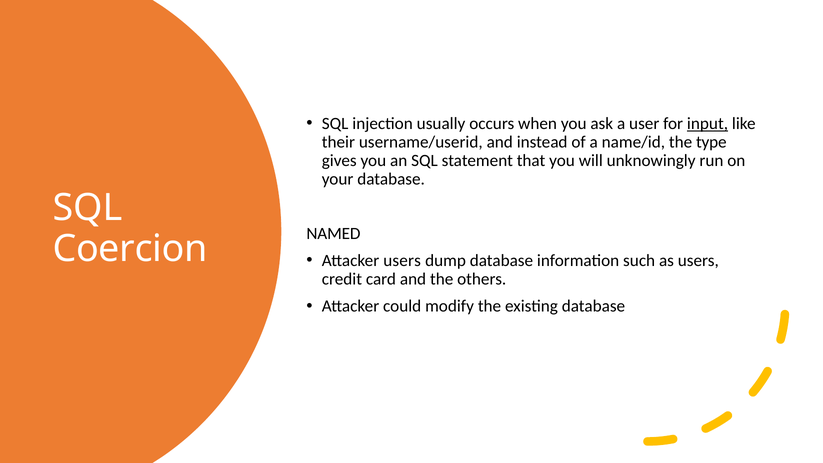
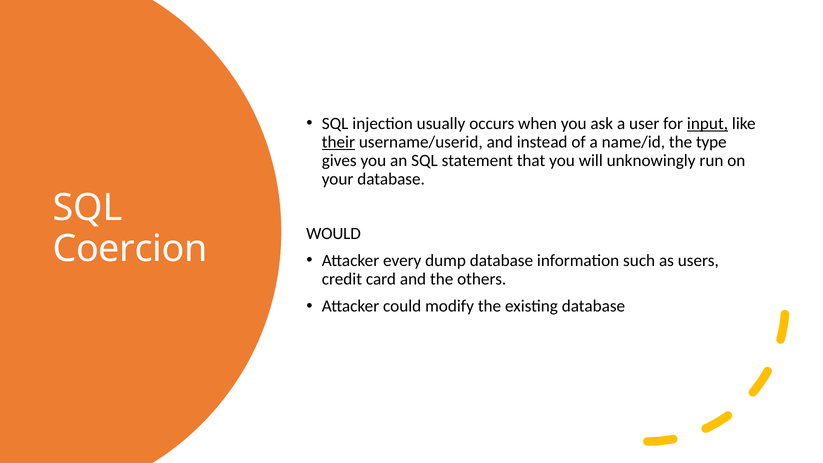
their underline: none -> present (338, 142)
NAMED: NAMED -> WOULD (333, 233)
Attacker users: users -> every (402, 260)
